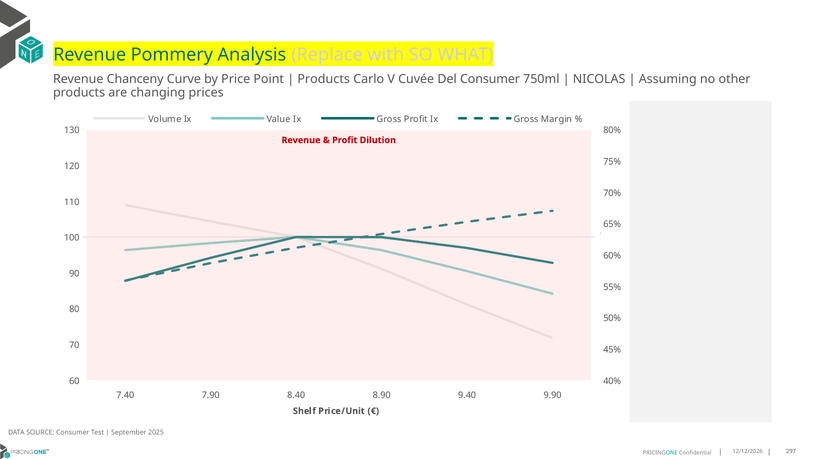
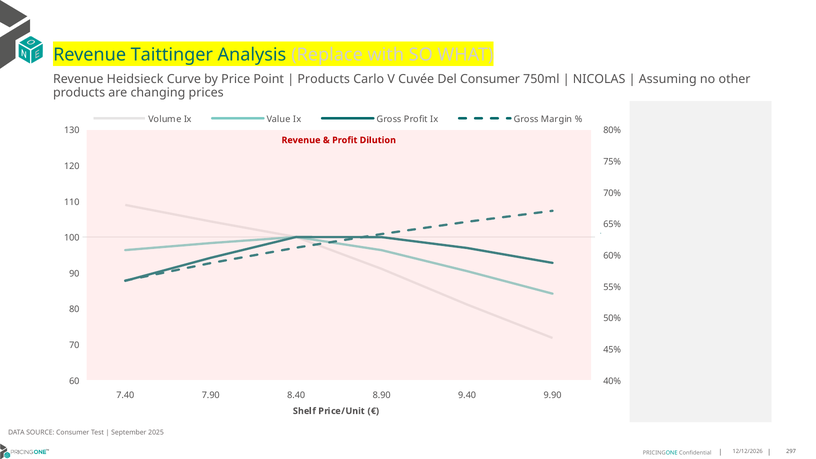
Pommery: Pommery -> Taittinger (172, 55)
Chanceny: Chanceny -> Heidsieck (135, 79)
